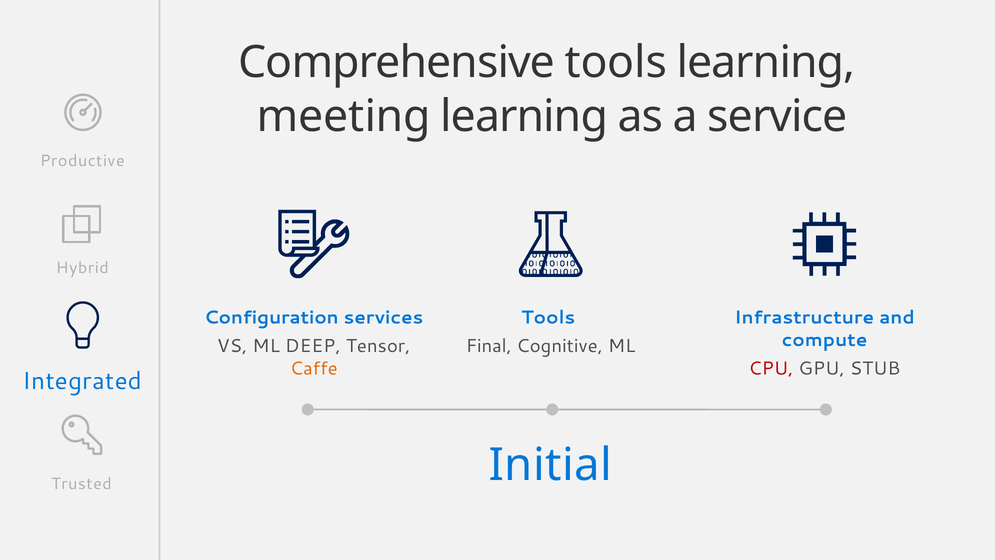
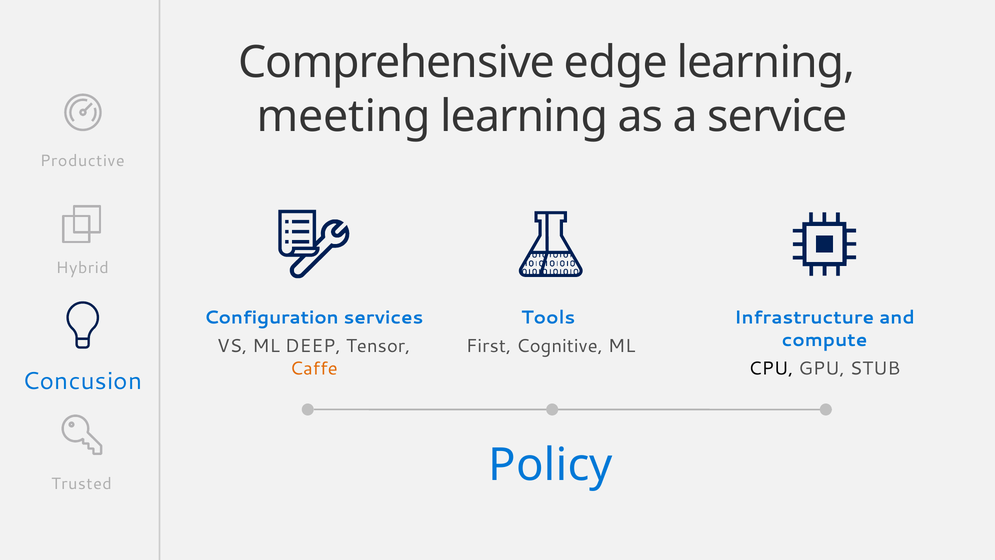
Comprehensive tools: tools -> edge (616, 62)
Final: Final -> First (489, 346)
CPU colour: red -> black (771, 368)
Integrated: Integrated -> Concusion (82, 381)
Initial: Initial -> Policy (551, 465)
